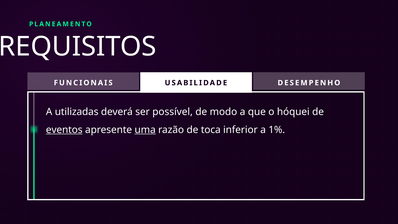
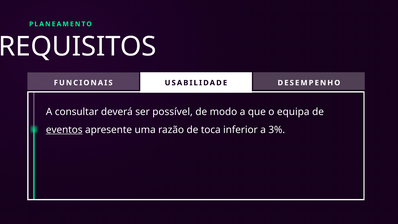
utilizadas: utilizadas -> consultar (77, 112)
hóquei: hóquei -> equipa (293, 112)
uma underline: present -> none (145, 130)
1%: 1% -> 3% (277, 130)
